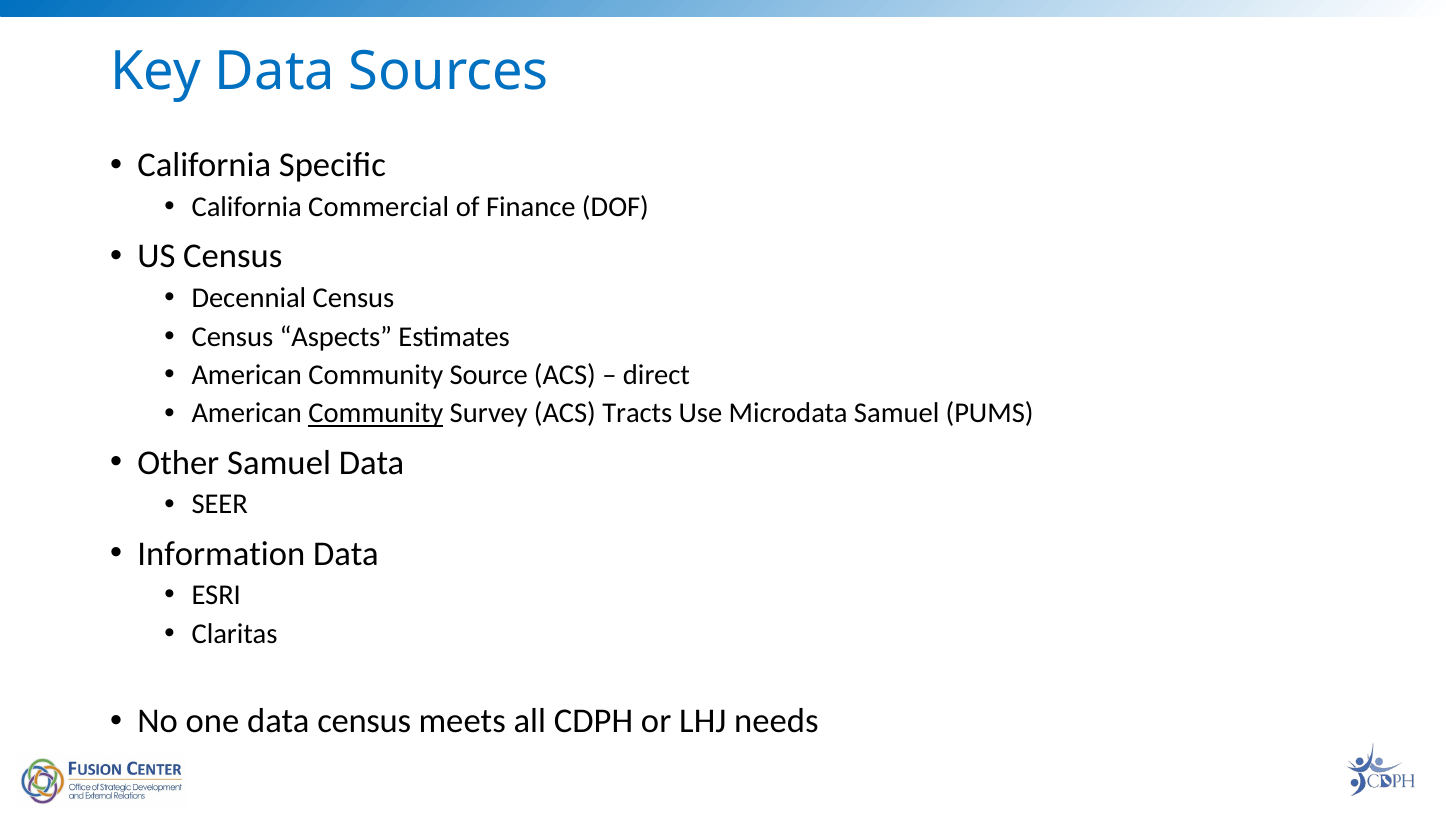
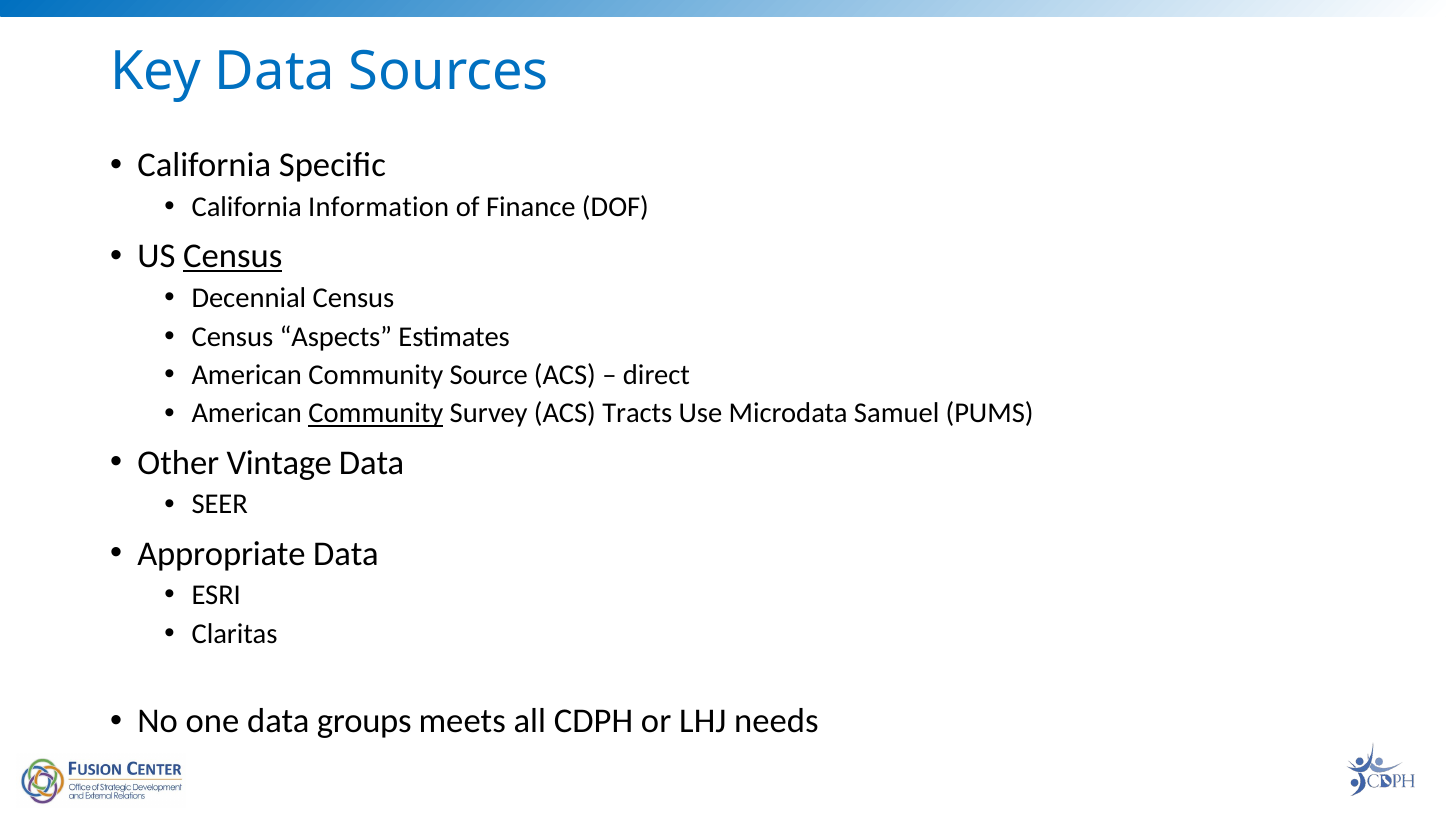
Commercial: Commercial -> Information (379, 207)
Census underline: none -> present (233, 256)
Other Samuel: Samuel -> Vintage (279, 462)
Information: Information -> Appropriate (221, 553)
data census: census -> groups (364, 721)
